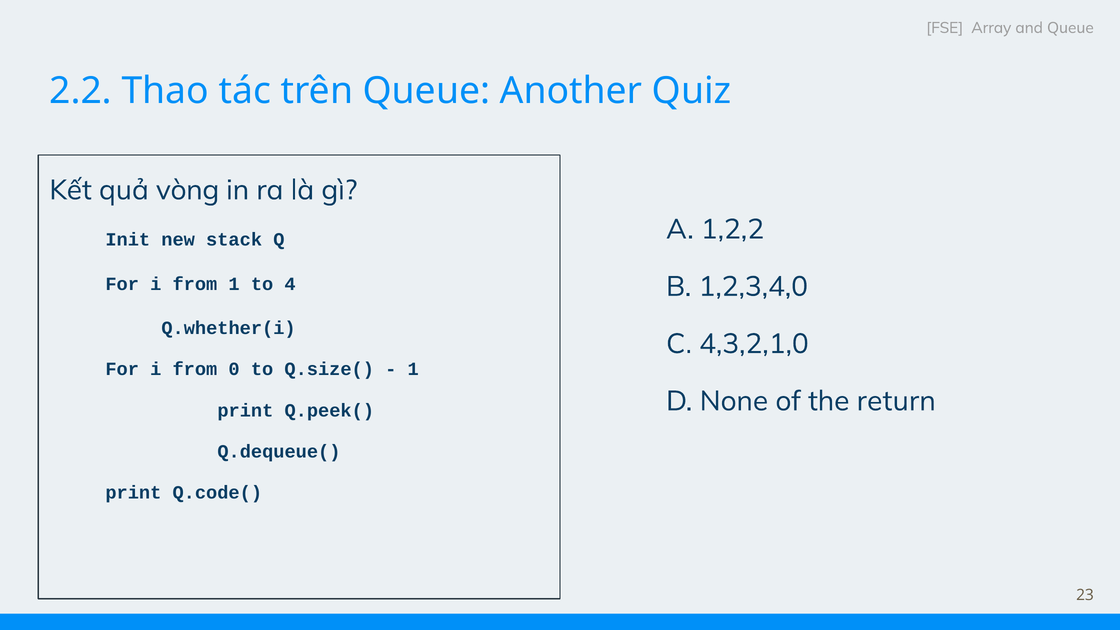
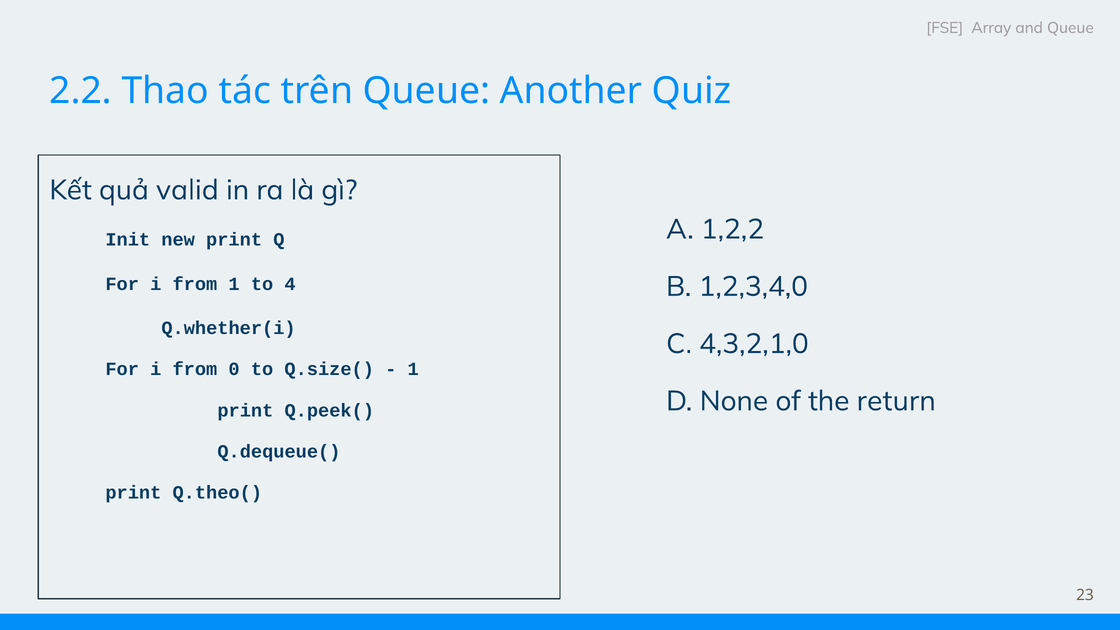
vòng: vòng -> valid (187, 190)
new stack: stack -> print (234, 239)
Q.code(: Q.code( -> Q.theo( (217, 492)
